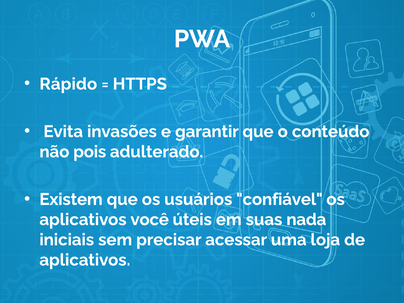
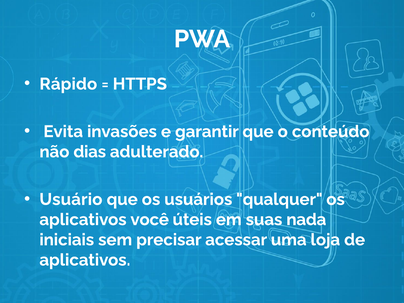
pois: pois -> dias (90, 152)
Existem: Existem -> Usuário (71, 199)
confiável: confiável -> qualquer (279, 199)
